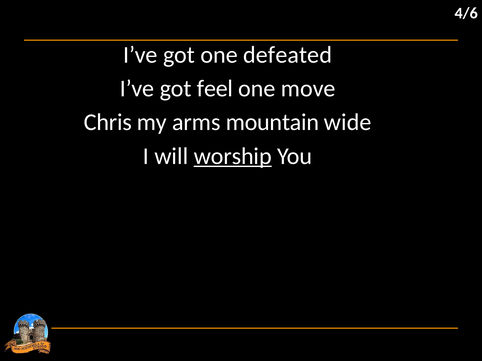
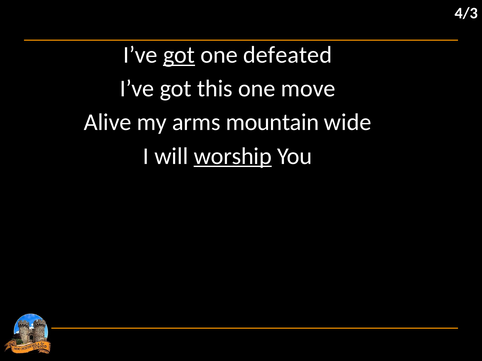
4/6: 4/6 -> 4/3 (466, 13)
got underline: none -> present (179, 55)
feel: feel -> this (215, 89)
Chris: Chris -> Alive (108, 123)
